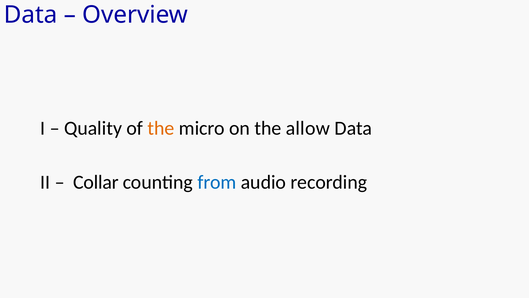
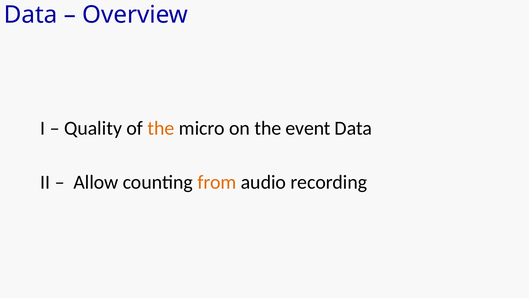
allow: allow -> event (308, 128)
Collar: Collar -> Allow (96, 182)
from colour: blue -> orange (217, 182)
